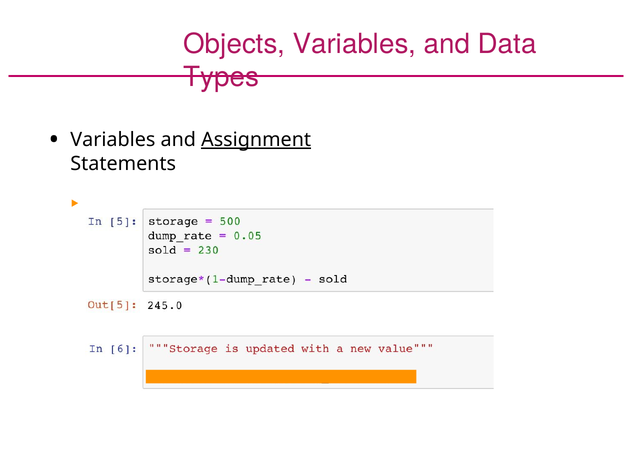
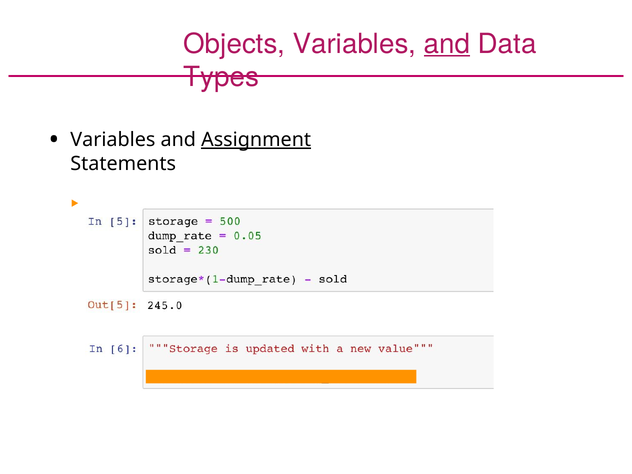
and underline: none -> present (447, 44)
